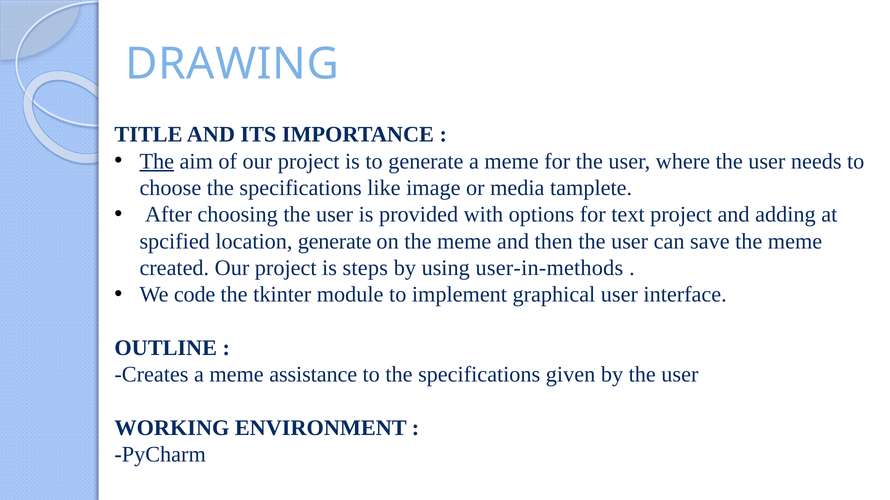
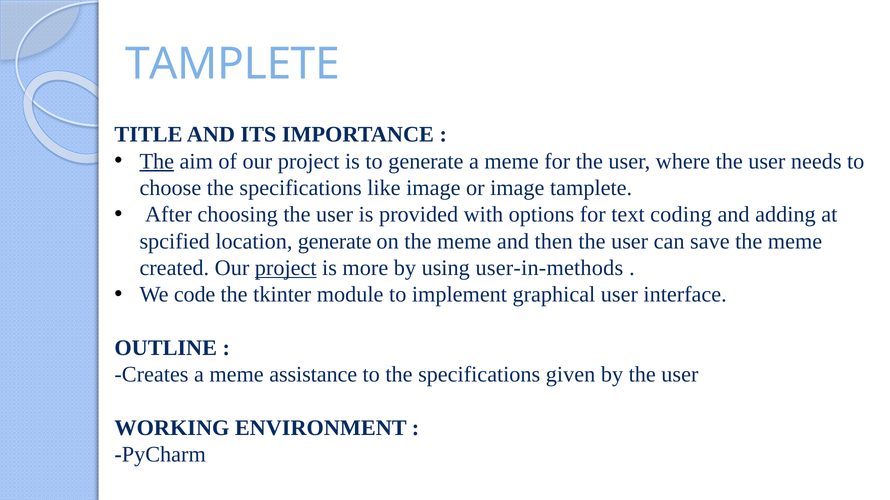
DRAWING: DRAWING -> TAMPLETE (233, 64)
or media: media -> image (517, 188)
text project: project -> coding (681, 215)
project underline: none -> present (286, 268)
steps: steps -> more (365, 268)
